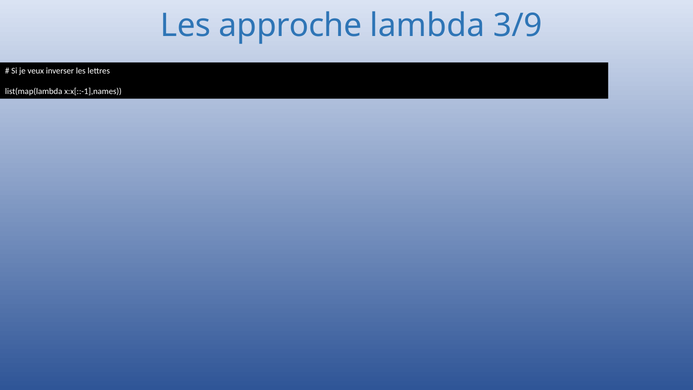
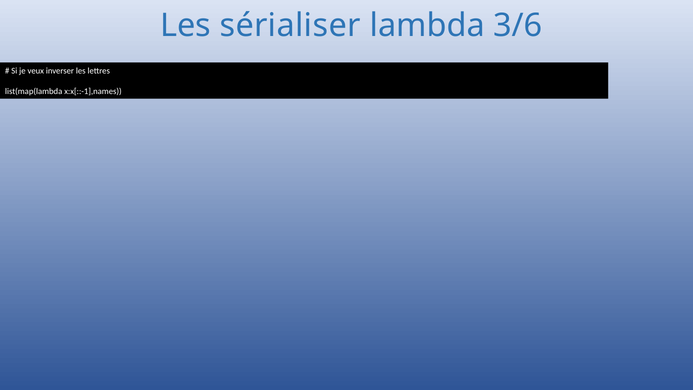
approche: approche -> sérialiser (290, 25)
3/9: 3/9 -> 3/6 (518, 25)
